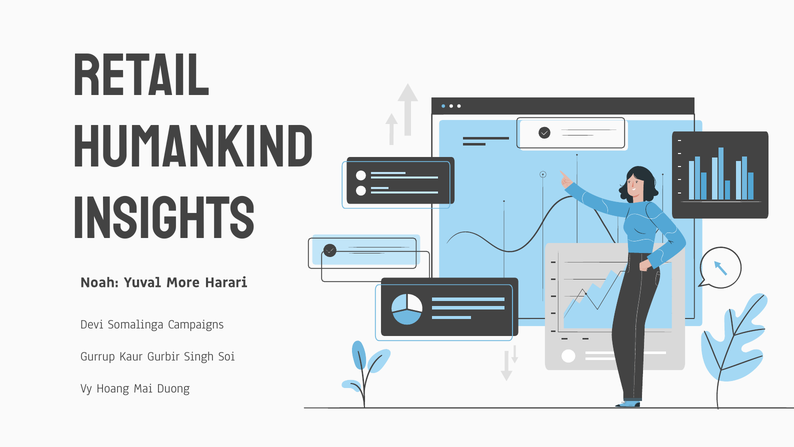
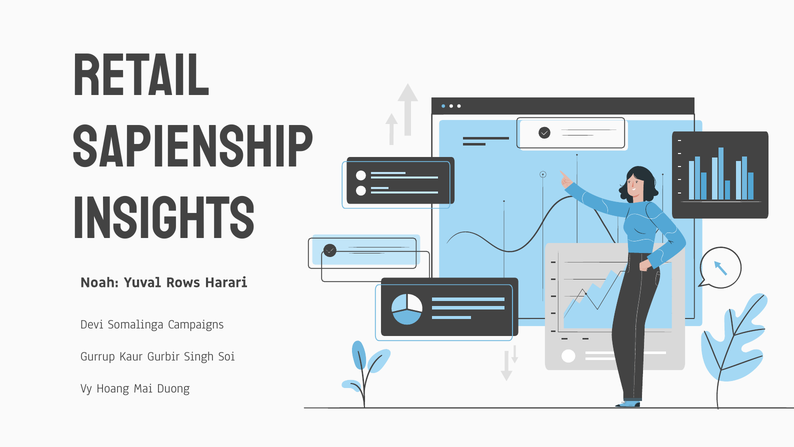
Humankind: Humankind -> Sapienship (194, 147)
More: More -> Rows (183, 282)
